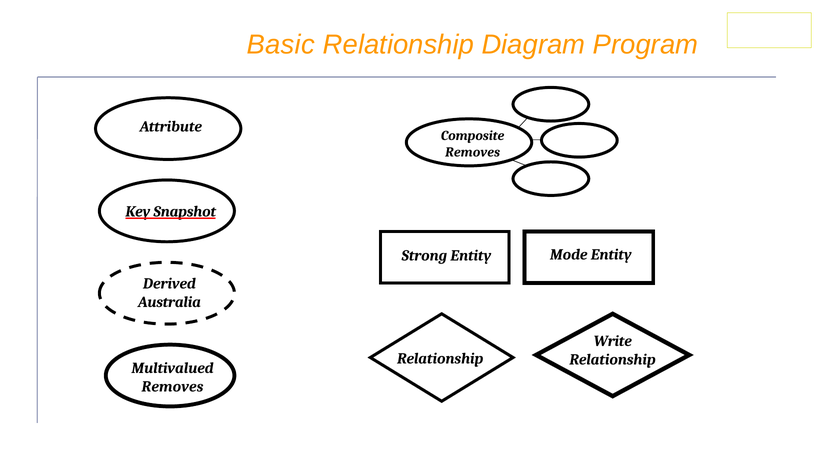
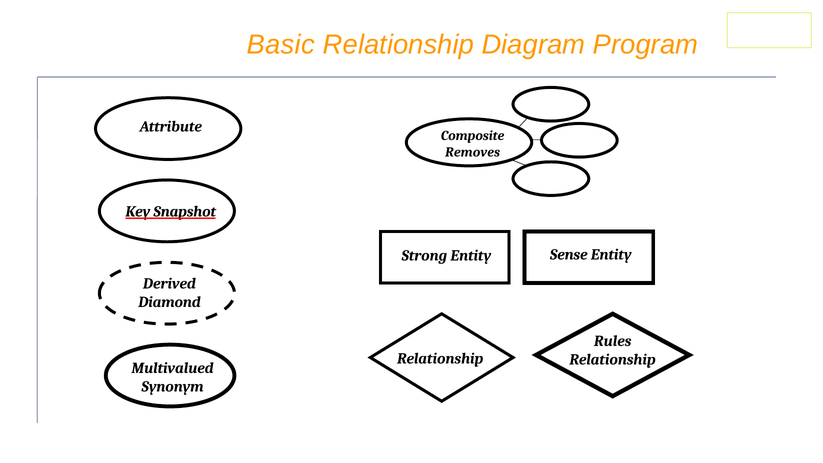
Mode: Mode -> Sense (569, 255)
Australia: Australia -> Diamond (170, 302)
Write: Write -> Rules (613, 341)
Removes: Removes -> Synonym (173, 387)
